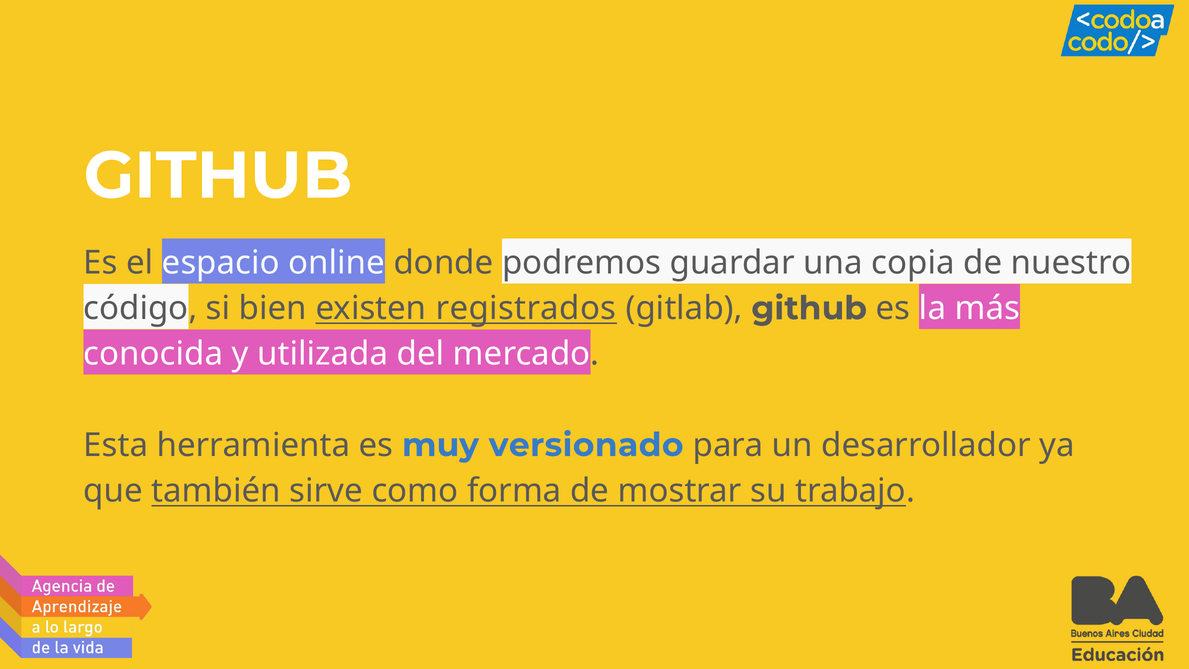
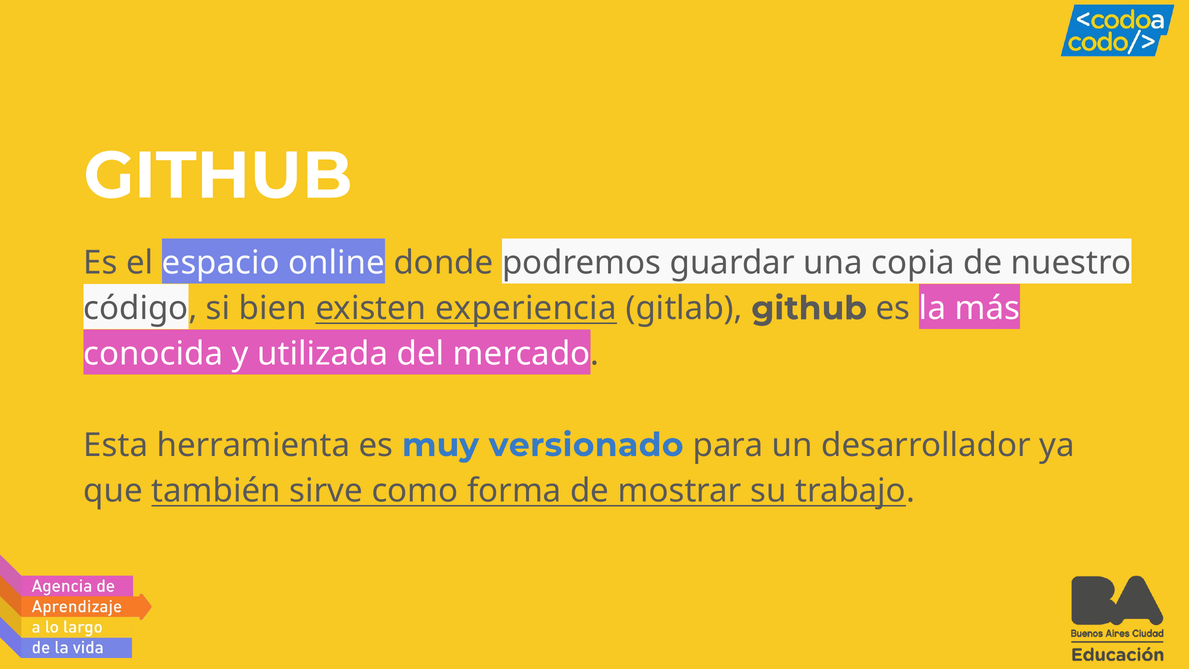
registrados: registrados -> experiencia (526, 308)
